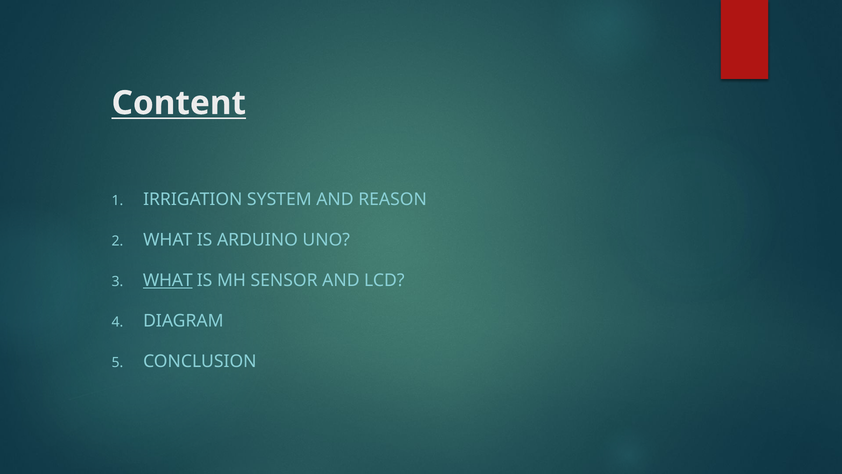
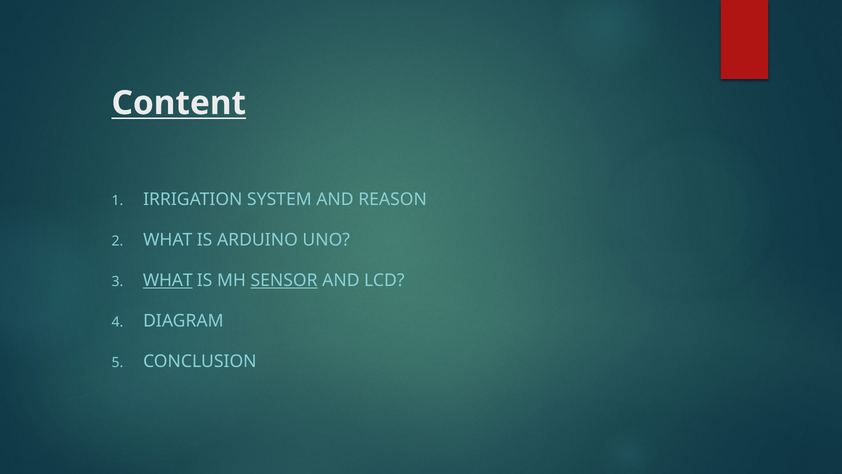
SENSOR underline: none -> present (284, 280)
